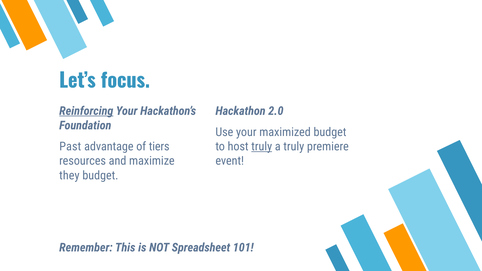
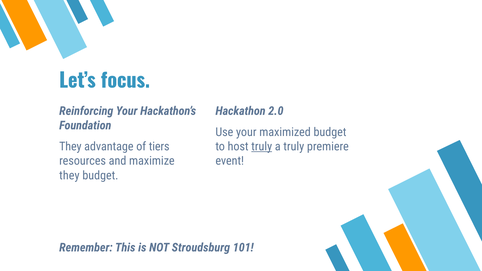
Reinforcing underline: present -> none (86, 111)
Past: Past -> They (70, 147)
Spreadsheet: Spreadsheet -> Stroudsburg (201, 248)
